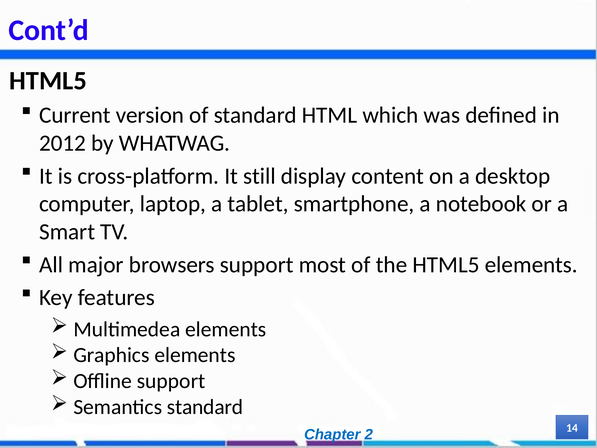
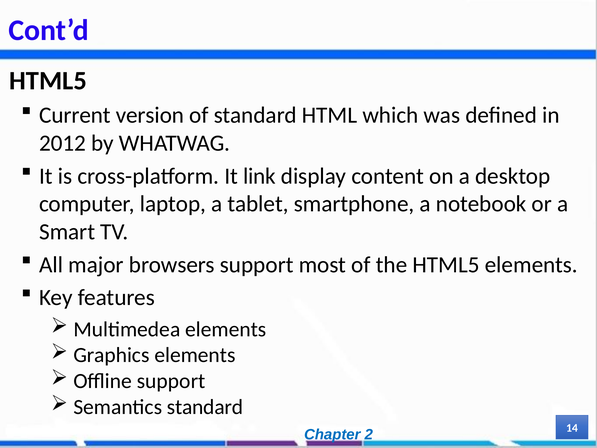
still: still -> link (259, 176)
